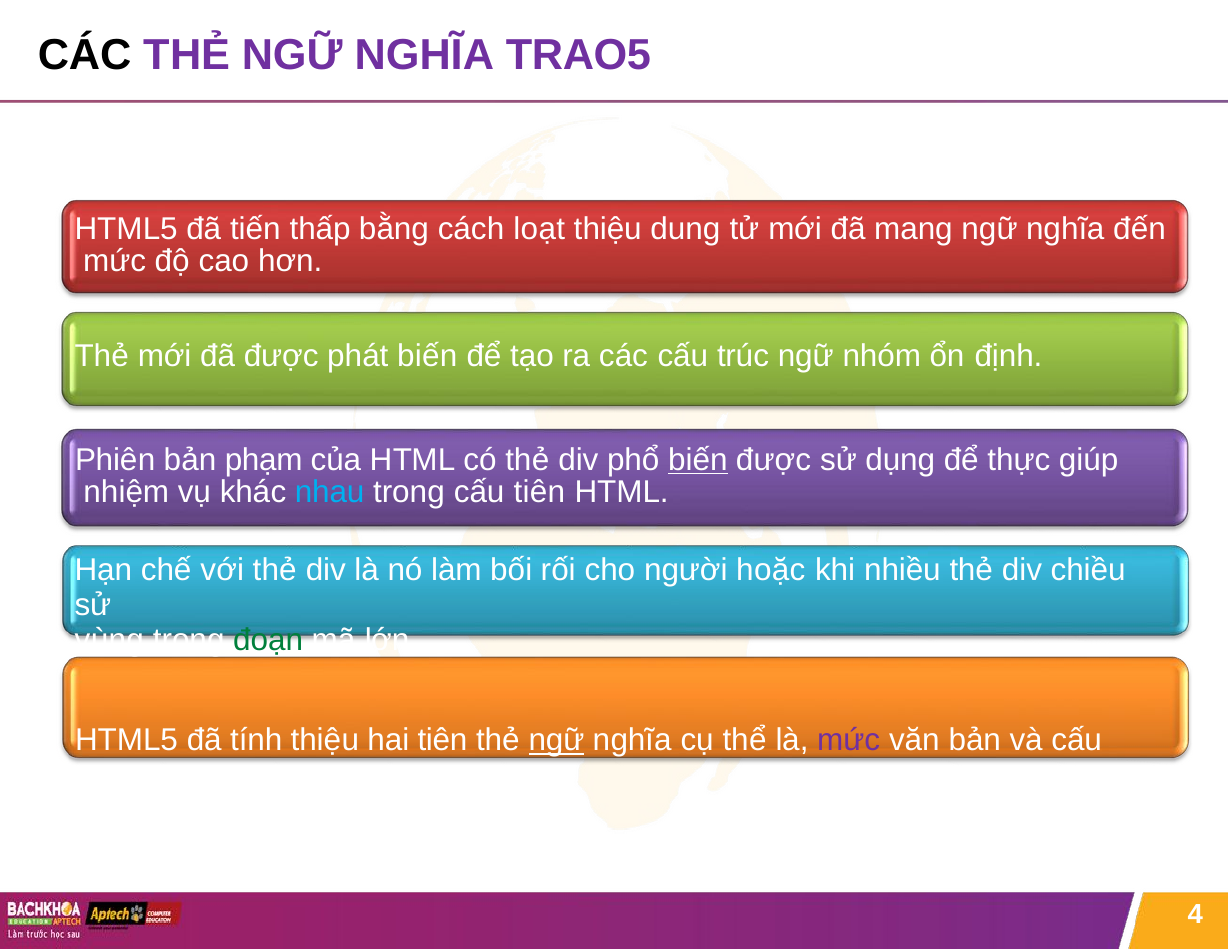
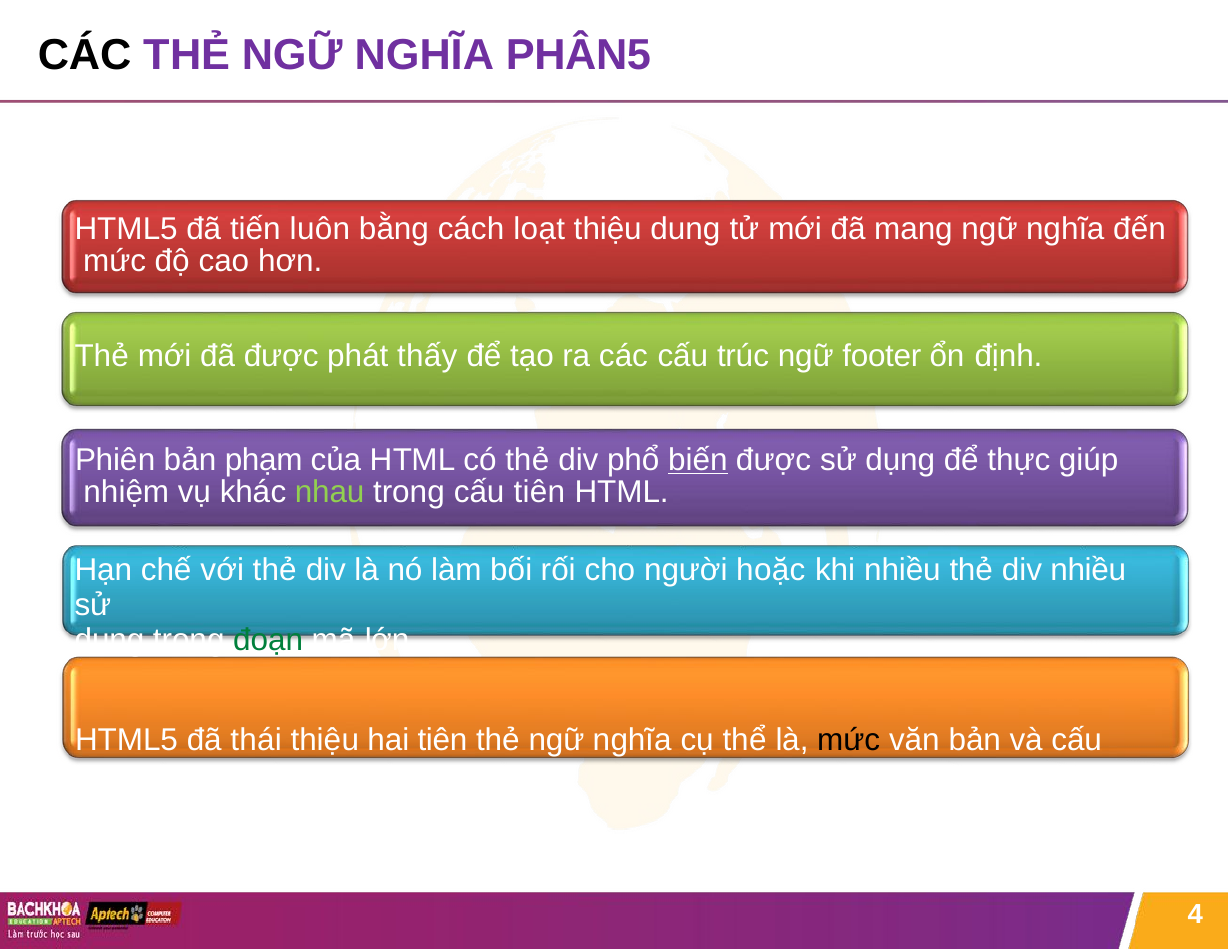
TRAO5: TRAO5 -> PHÂN5 (578, 55)
thấp: thấp -> luôn (320, 229)
phát biến: biến -> thấy (427, 356)
nhóm: nhóm -> footer (882, 356)
nhau colour: light blue -> light green (330, 492)
div chiều: chiều -> nhiều (1088, 570)
vùng: vùng -> dung (110, 640)
tính: tính -> thái (256, 741)
ngữ underline: present -> none (556, 741)
mức colour: purple -> black (849, 741)
